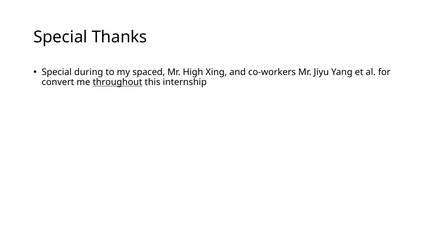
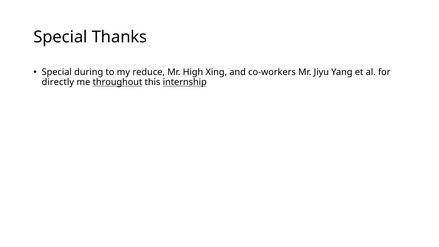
spaced: spaced -> reduce (149, 72)
convert: convert -> directly (58, 82)
internship underline: none -> present (185, 82)
